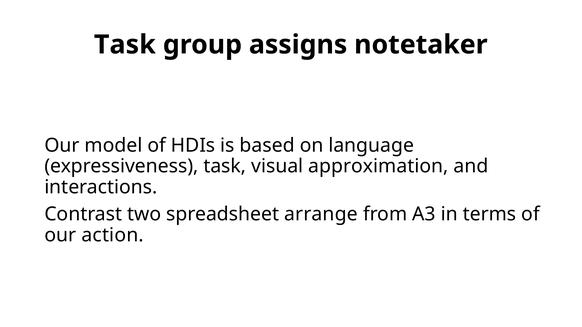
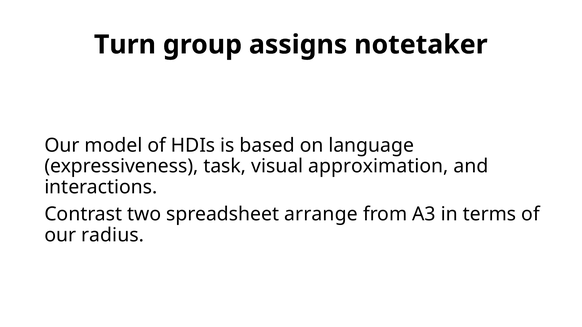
Task: Task -> Turn (125, 45)
action: action -> radius (113, 235)
